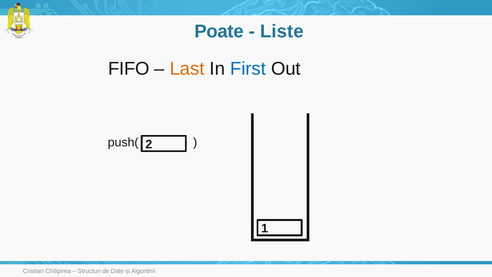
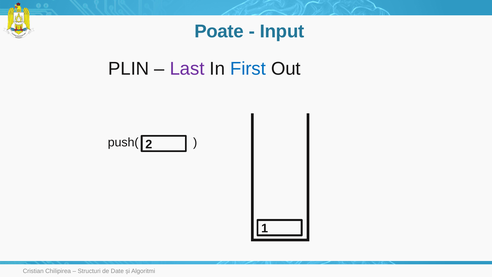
Liste: Liste -> Input (282, 31)
FIFO: FIFO -> PLIN (129, 69)
Last colour: orange -> purple (187, 69)
